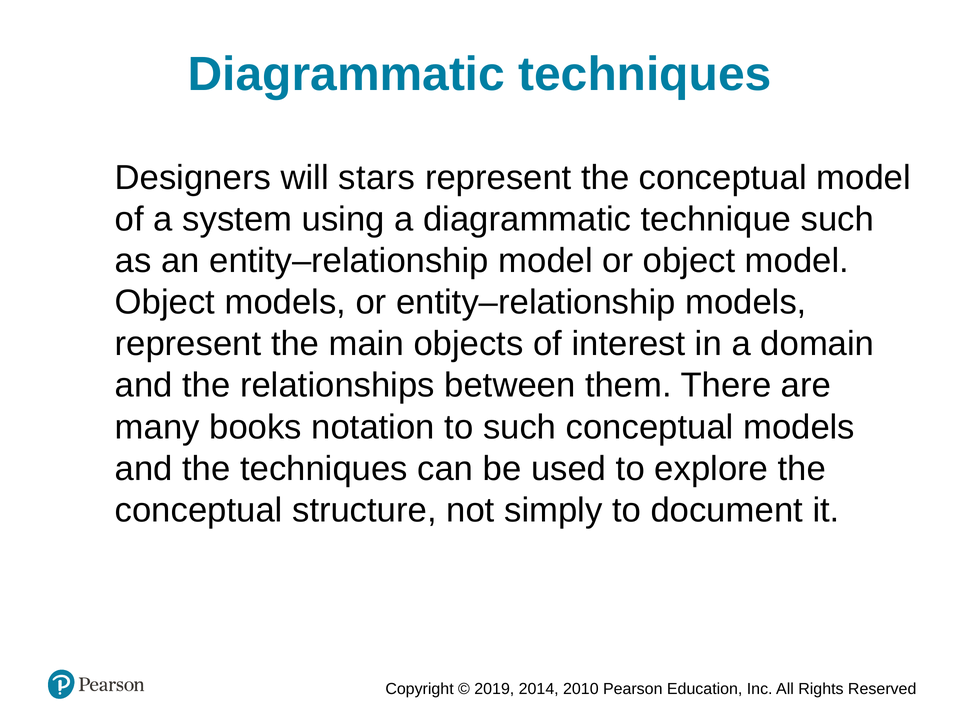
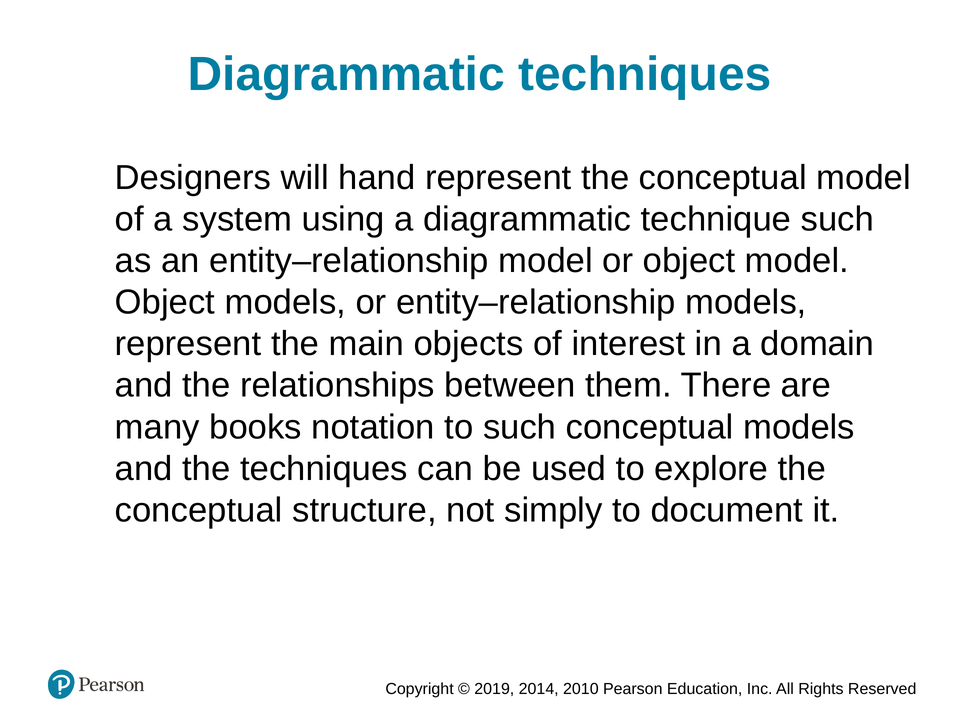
stars: stars -> hand (377, 178)
